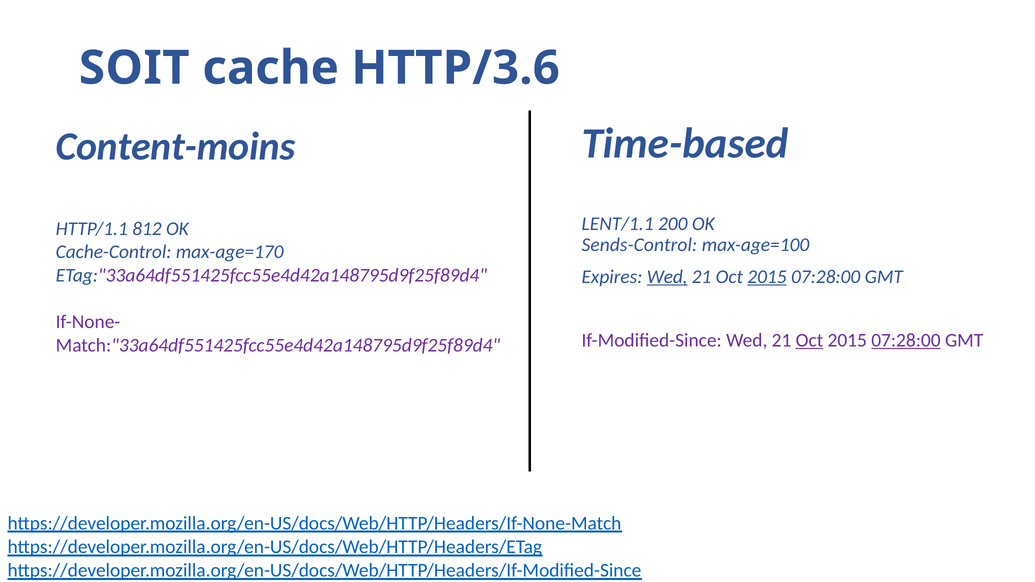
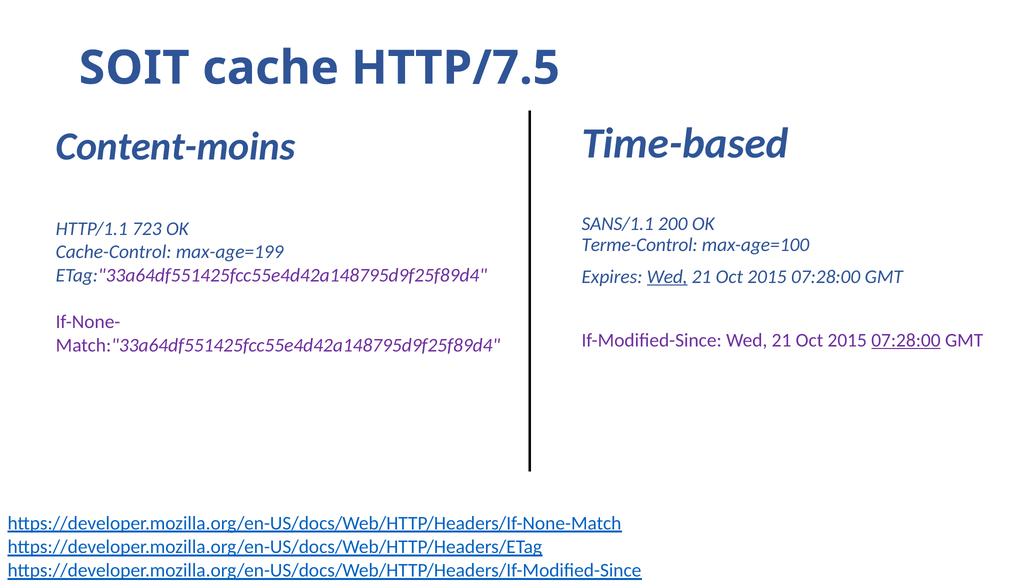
HTTP/3.6: HTTP/3.6 -> HTTP/7.5 (456, 68)
LENT/1.1: LENT/1.1 -> SANS/1.1 (618, 224)
812: 812 -> 723 (147, 229)
Sends-Control: Sends-Control -> Terme-Control (640, 245)
max-age=170: max-age=170 -> max-age=199 (230, 252)
2015 underline: present -> none (767, 277)
Oct underline: present -> none (809, 340)
